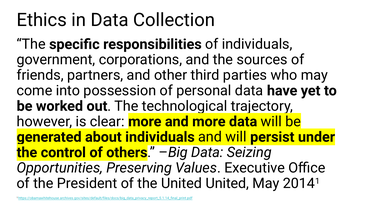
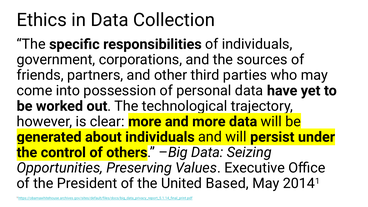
United United: United -> Based (227, 183)
